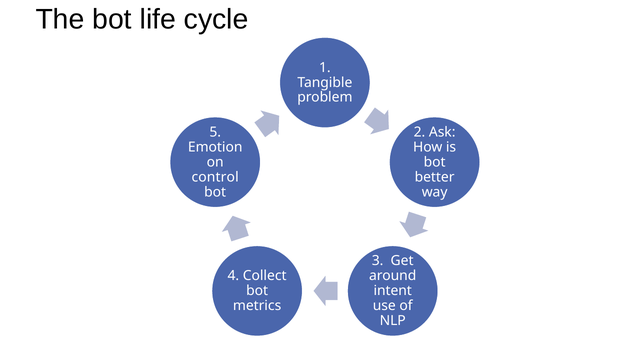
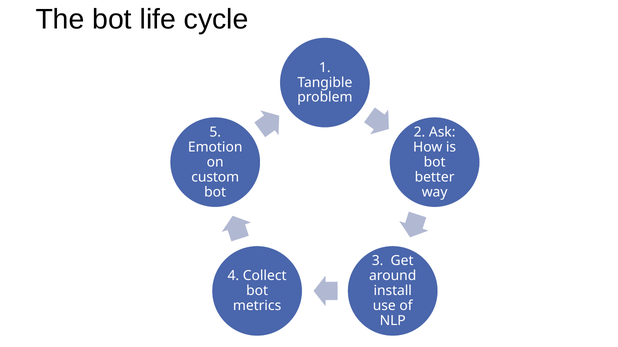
control: control -> custom (215, 177)
intent: intent -> install (393, 291)
